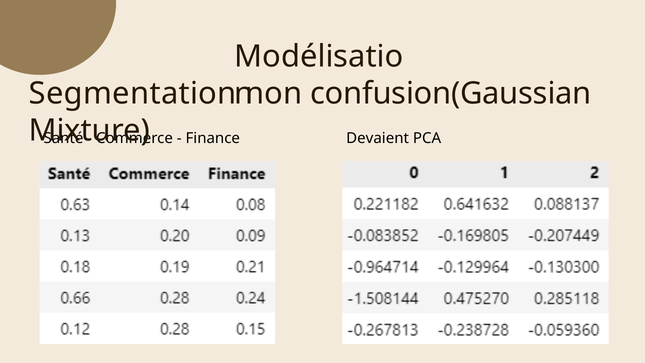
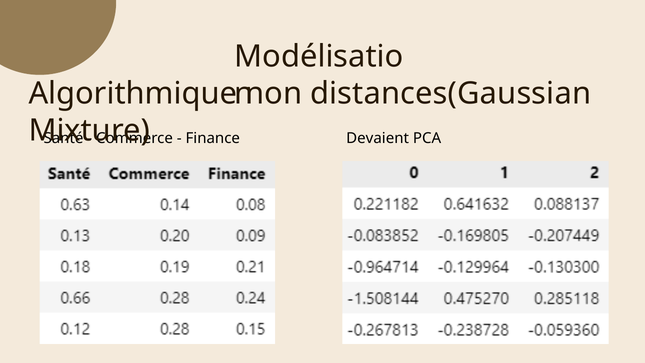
Segmentation: Segmentation -> Algorithmique (133, 93)
confusion(Gaussian: confusion(Gaussian -> distances(Gaussian (451, 93)
